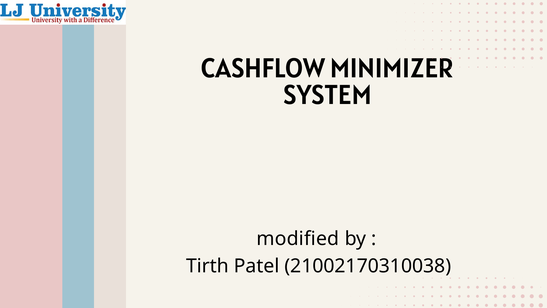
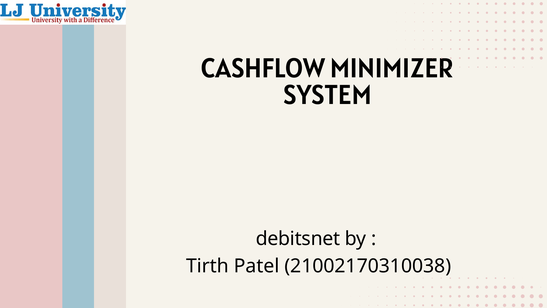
modified: modified -> debitsnet (298, 239)
